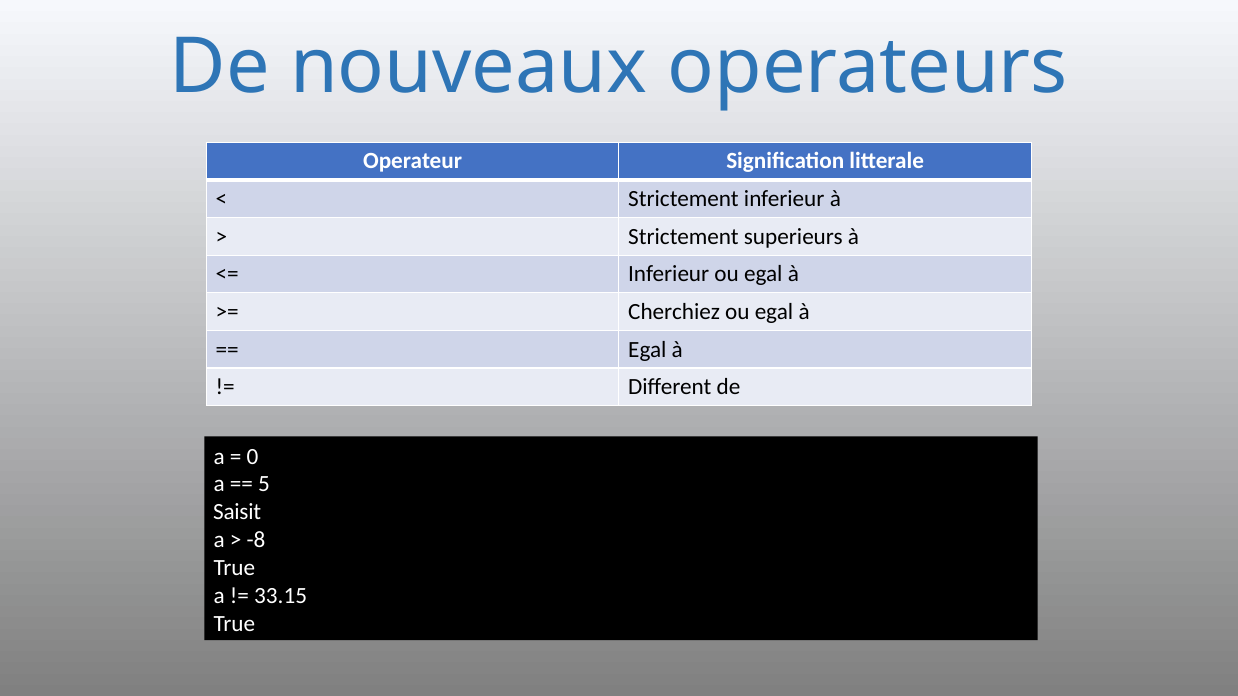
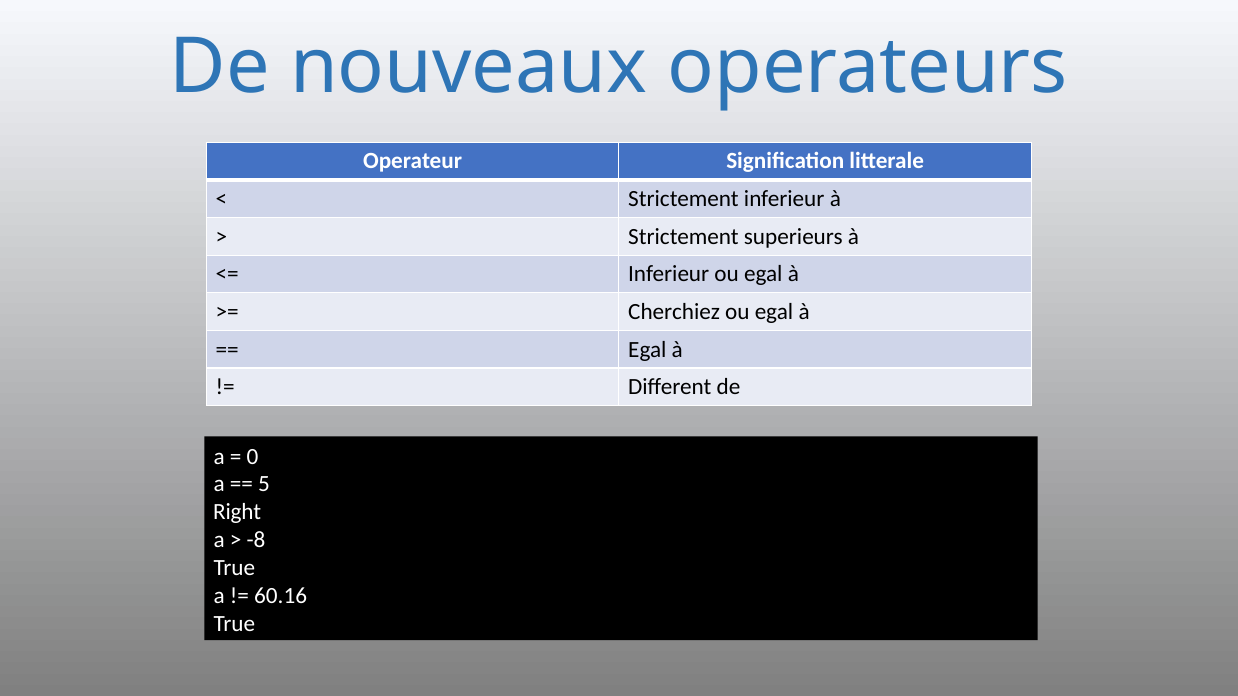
Saisit: Saisit -> Right (237, 512)
33.15: 33.15 -> 60.16 (281, 596)
